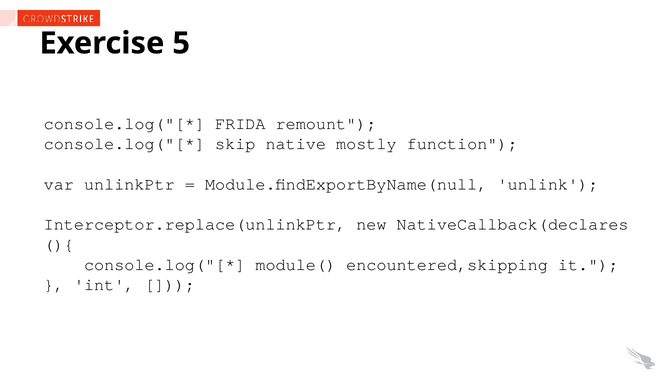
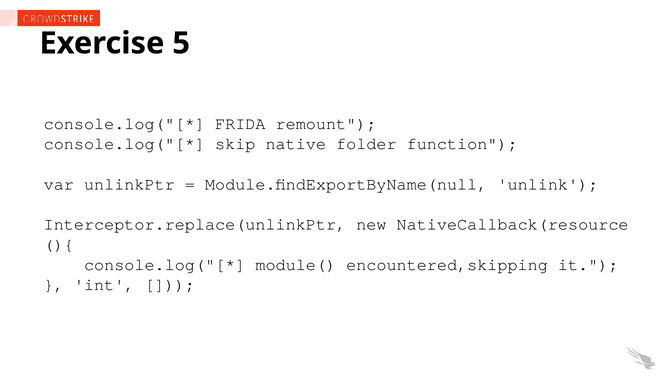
mostly: mostly -> folder (366, 144)
NativeCallback(declares: NativeCallback(declares -> NativeCallback(resource (513, 224)
